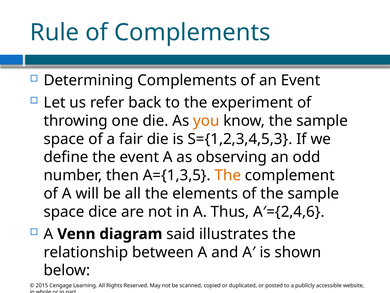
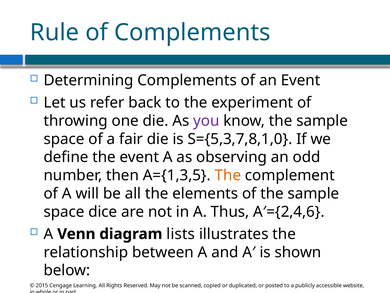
you colour: orange -> purple (206, 121)
S={1,2,3,4,5,3: S={1,2,3,4,5,3 -> S={5,3,7,8,1,0 (240, 139)
said: said -> lists (181, 234)
